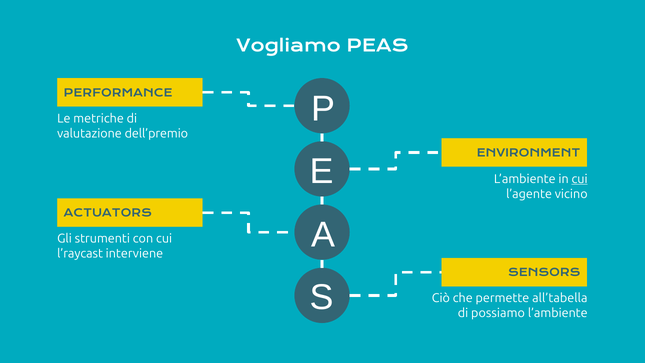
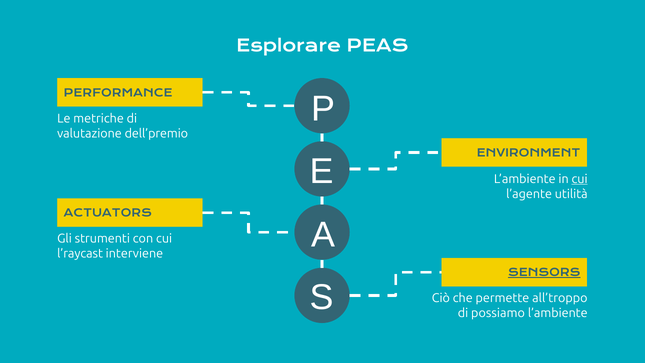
Vogliamo: Vogliamo -> Esplorare (289, 46)
vicino: vicino -> utilità (571, 194)
SENSORS underline: none -> present (544, 273)
all’tabella: all’tabella -> all’troppo (560, 298)
